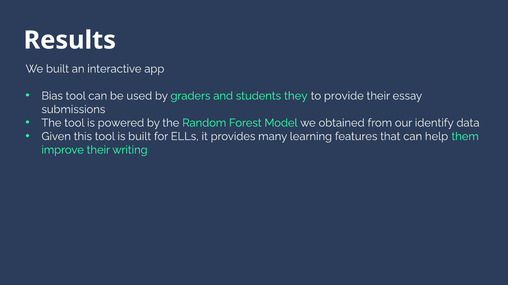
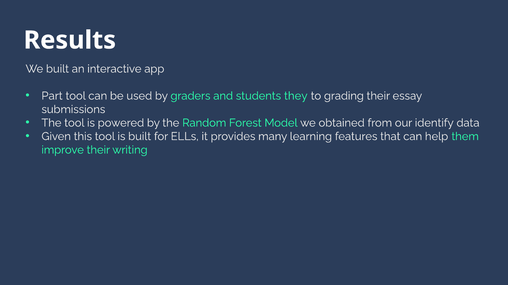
Bias: Bias -> Part (52, 96)
provide: provide -> grading (344, 96)
